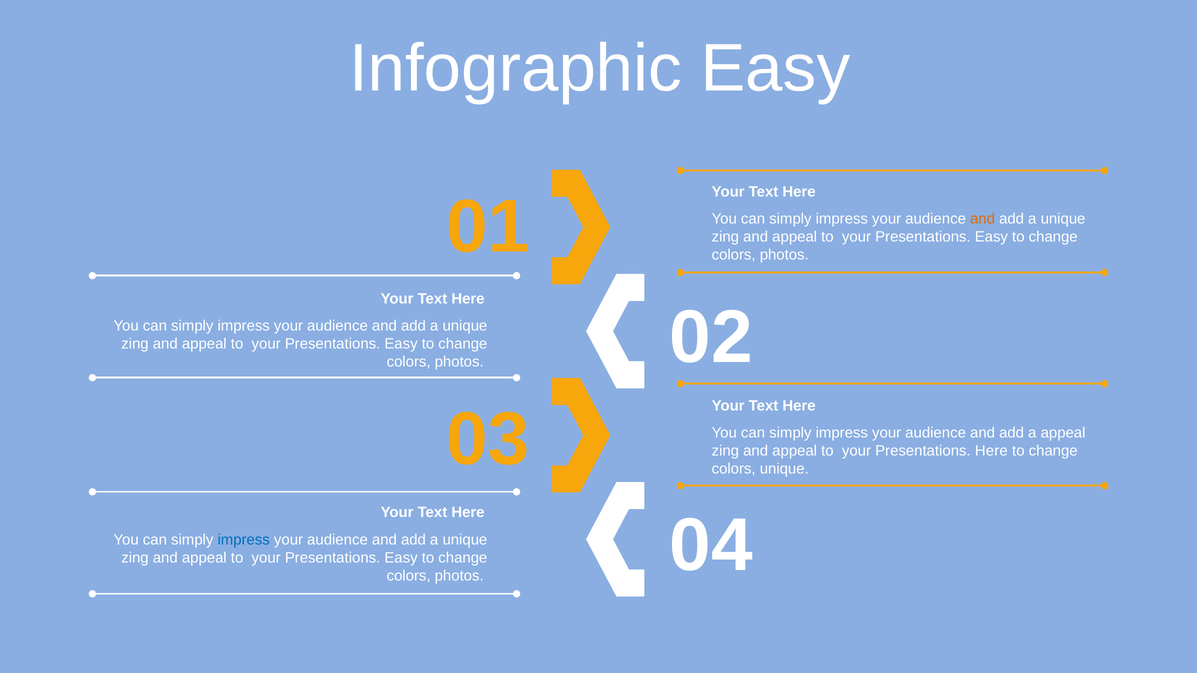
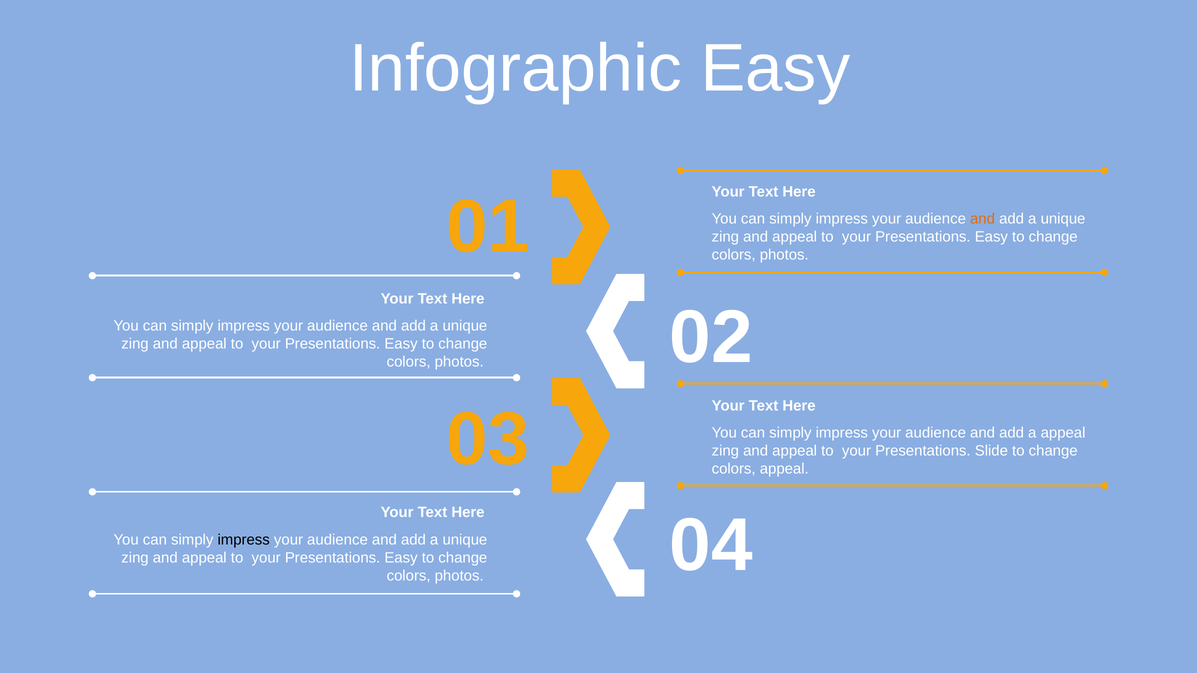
Presentations Here: Here -> Slide (991, 451)
colors unique: unique -> appeal (784, 469)
impress colour: blue -> black (244, 540)
